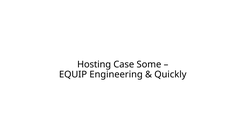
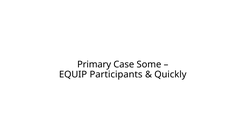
Hosting: Hosting -> Primary (94, 65)
Engineering: Engineering -> Participants (116, 75)
